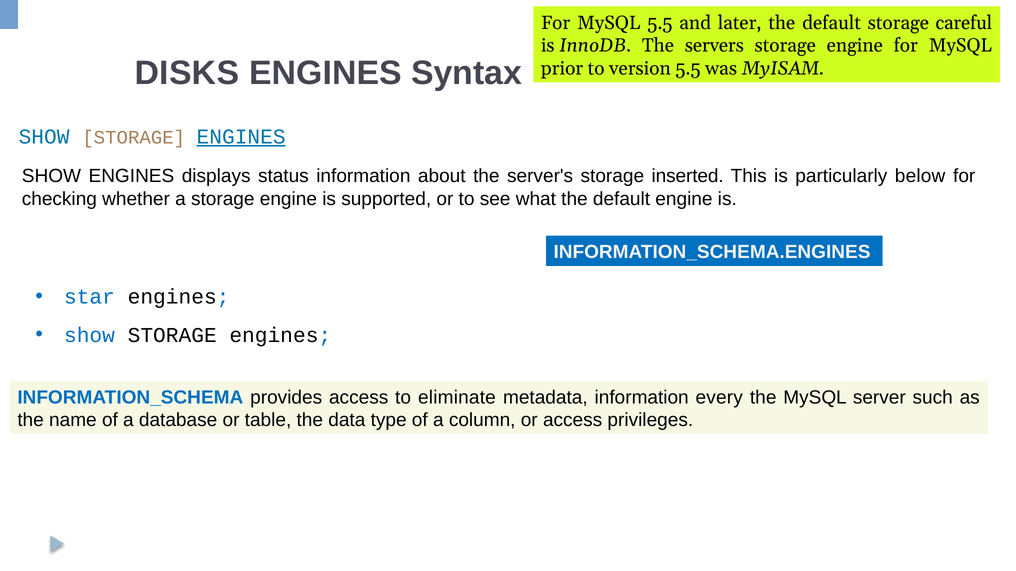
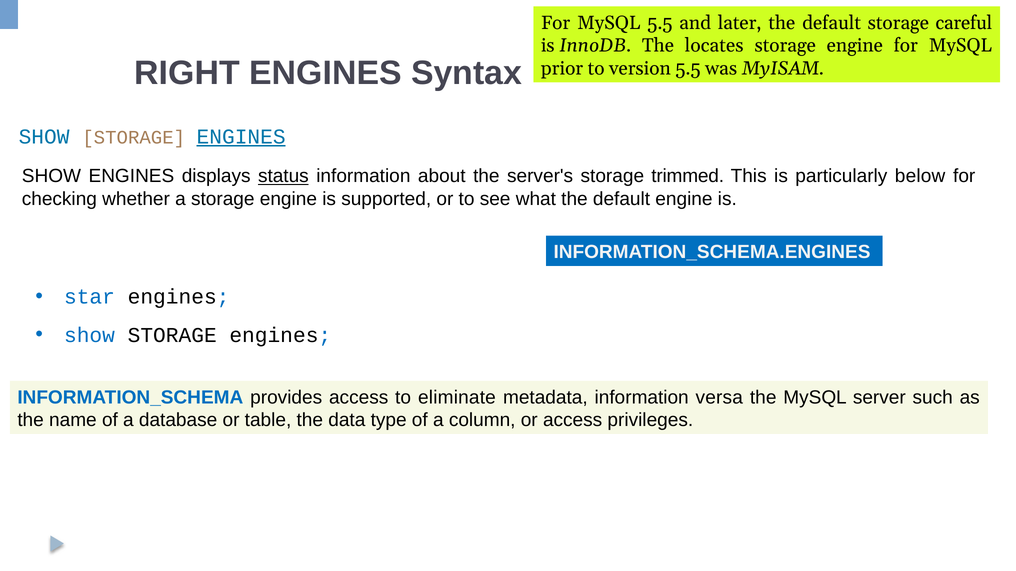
servers: servers -> locates (714, 46)
DISKS: DISKS -> RIGHT (187, 73)
status underline: none -> present (283, 176)
inserted: inserted -> trimmed (688, 176)
every: every -> versa (719, 398)
